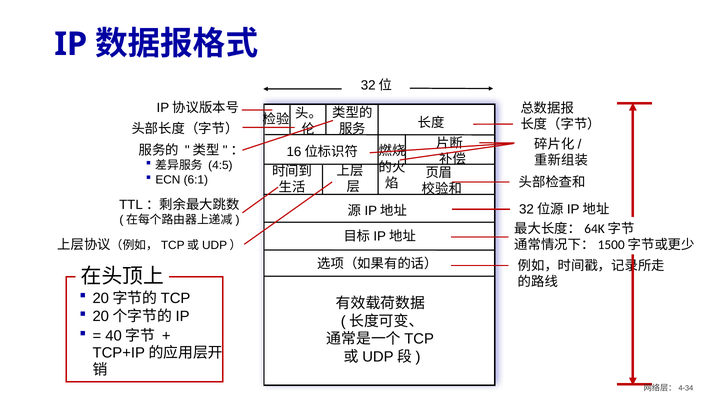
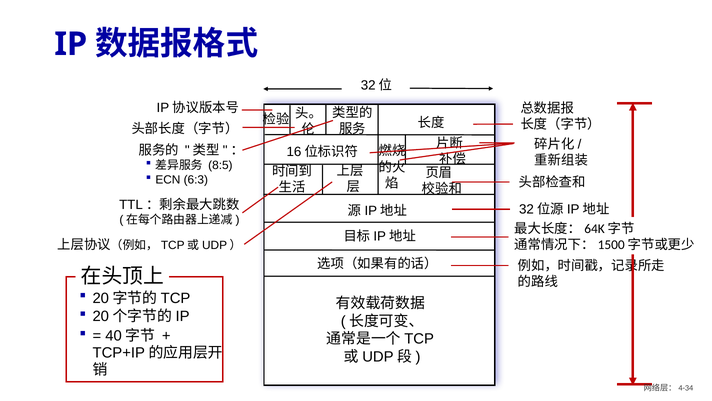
4:5: 4:5 -> 8:5 (220, 165)
6:1: 6:1 -> 6:3 (196, 179)
